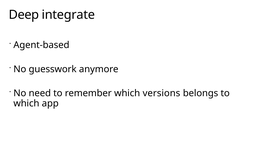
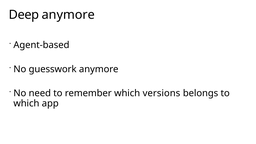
Deep integrate: integrate -> anymore (68, 15)
